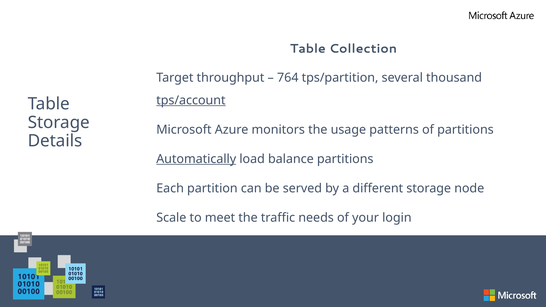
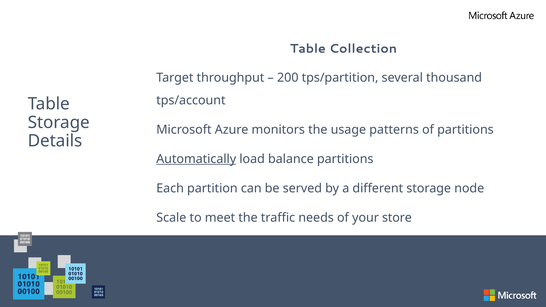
764: 764 -> 200 (288, 78)
tps/account underline: present -> none (191, 100)
login: login -> store (397, 218)
